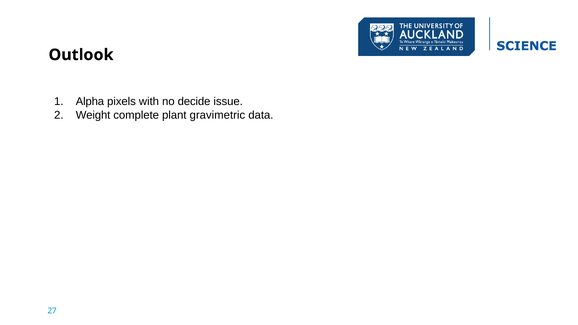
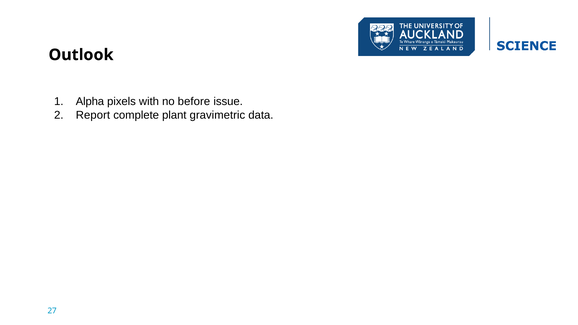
decide: decide -> before (194, 102)
Weight: Weight -> Report (93, 115)
